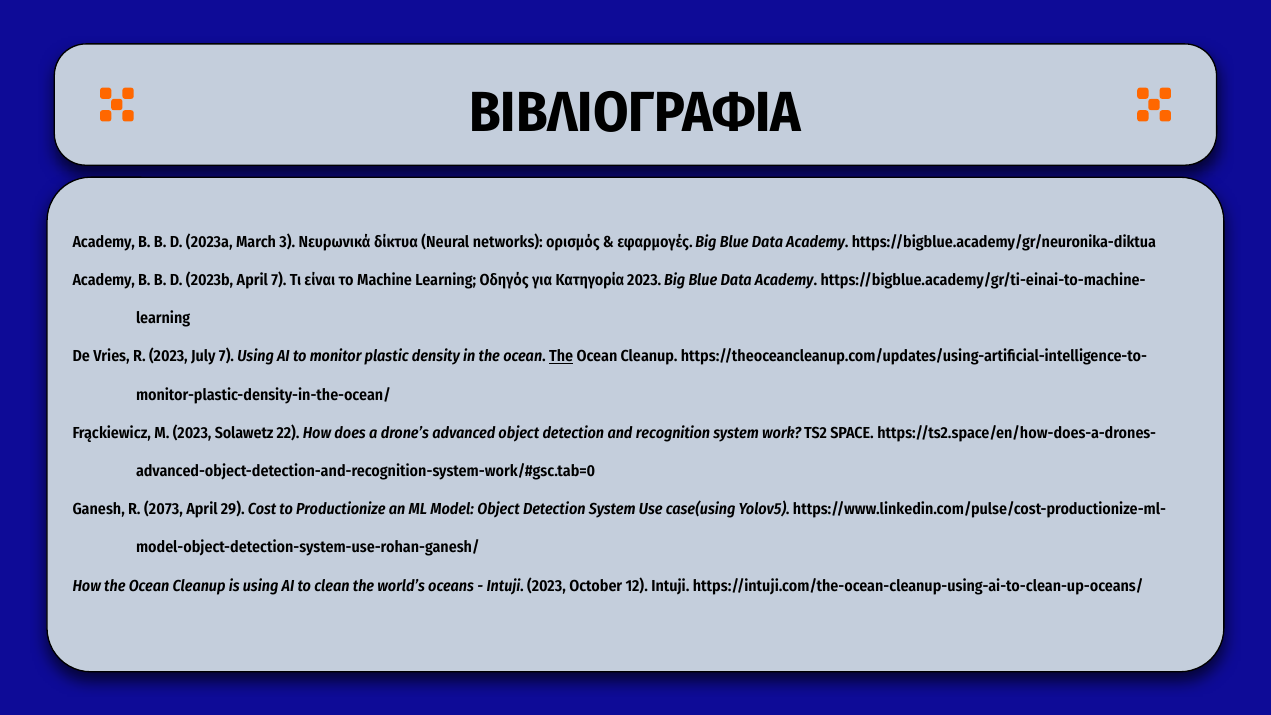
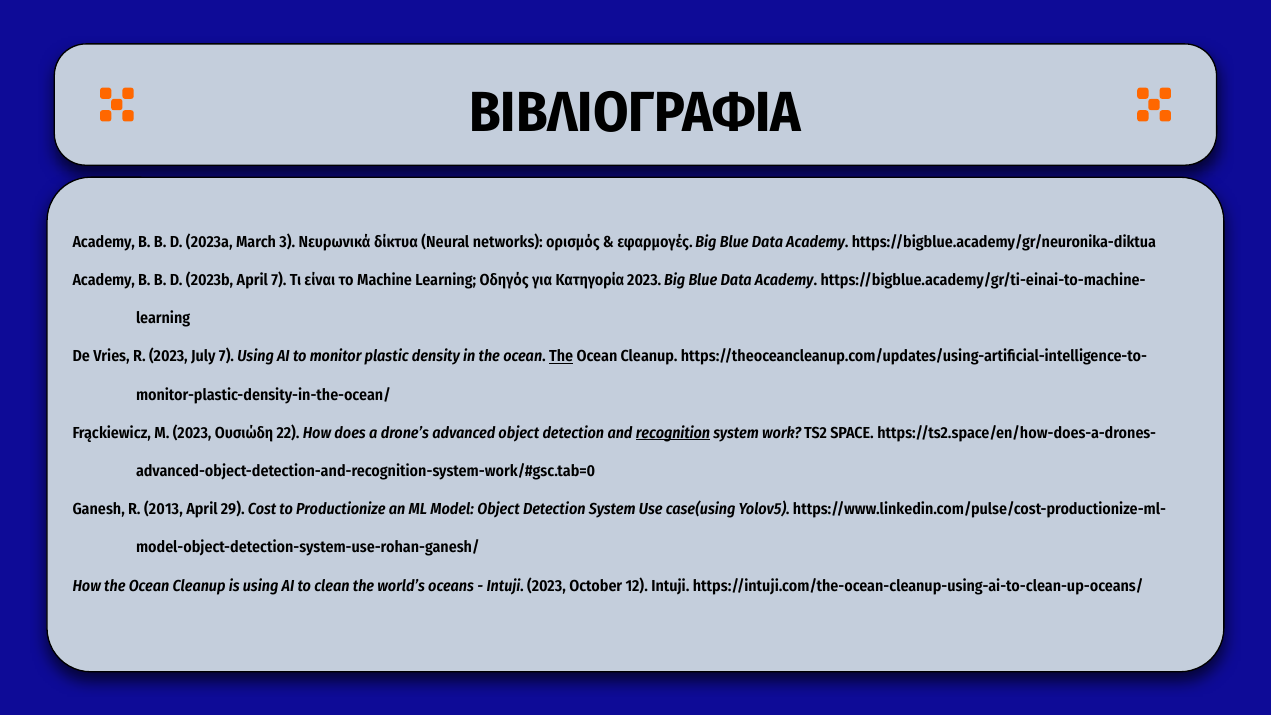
Solawetz: Solawetz -> Ουσιώδη (244, 433)
recognition underline: none -> present (673, 433)
2073: 2073 -> 2013 (163, 509)
